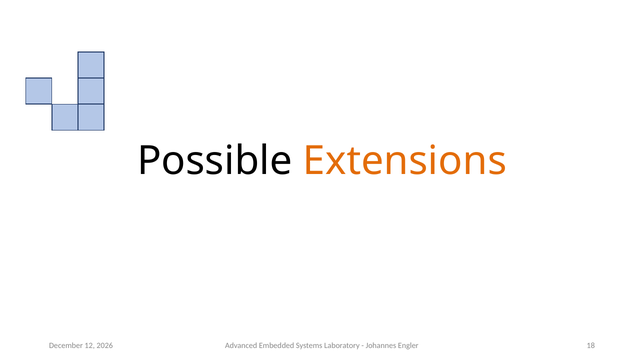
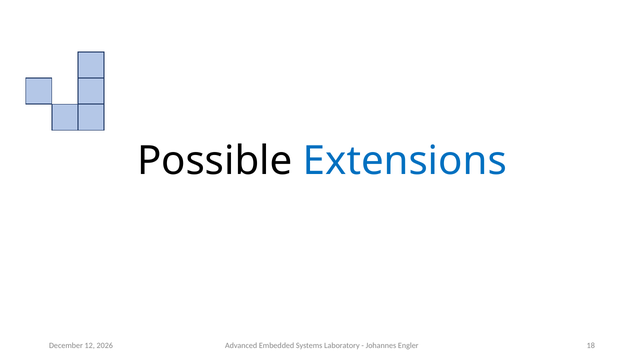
Extensions colour: orange -> blue (405, 161)
